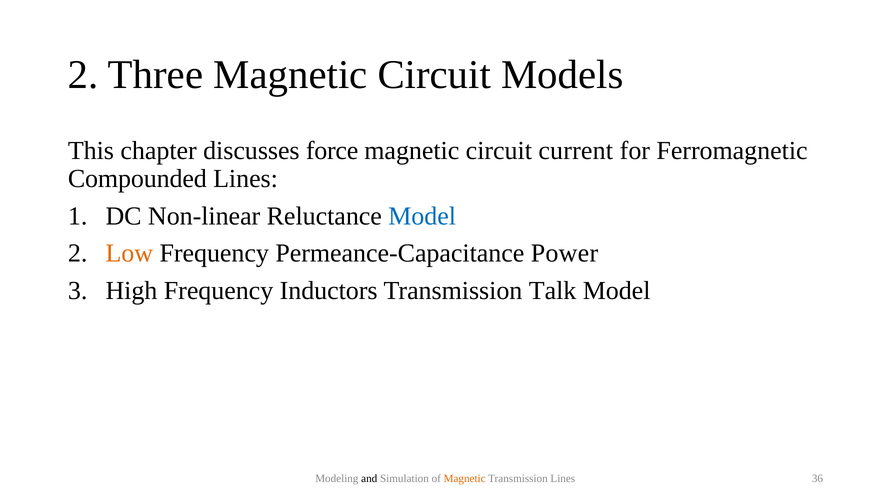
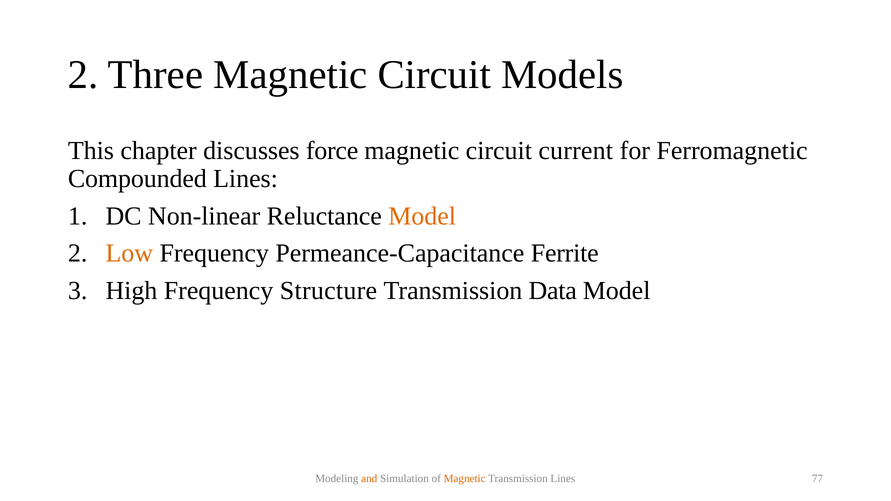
Model colour: blue -> orange (422, 216)
Power: Power -> Ferrite (565, 253)
Inductors: Inductors -> Structure (328, 291)
Talk: Talk -> Data (553, 291)
and colour: black -> orange (369, 479)
36: 36 -> 77 (817, 479)
